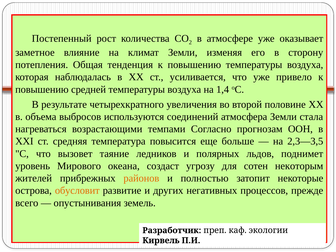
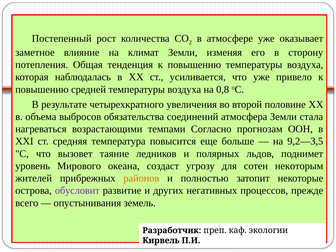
1,4: 1,4 -> 0,8 (223, 89)
используются: используются -> обязательства (134, 117)
2,3—3,5: 2,3—3,5 -> 9,2—3,5 (305, 141)
обусловит colour: orange -> purple (77, 191)
